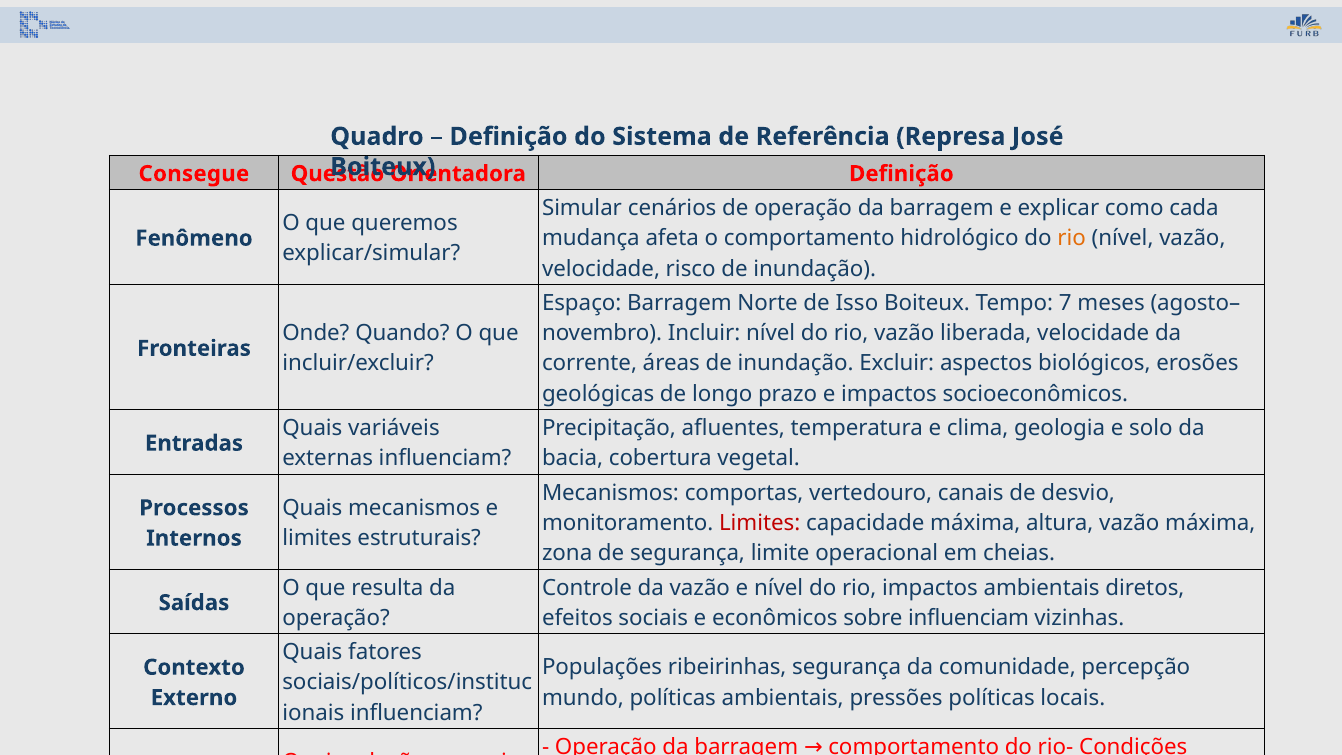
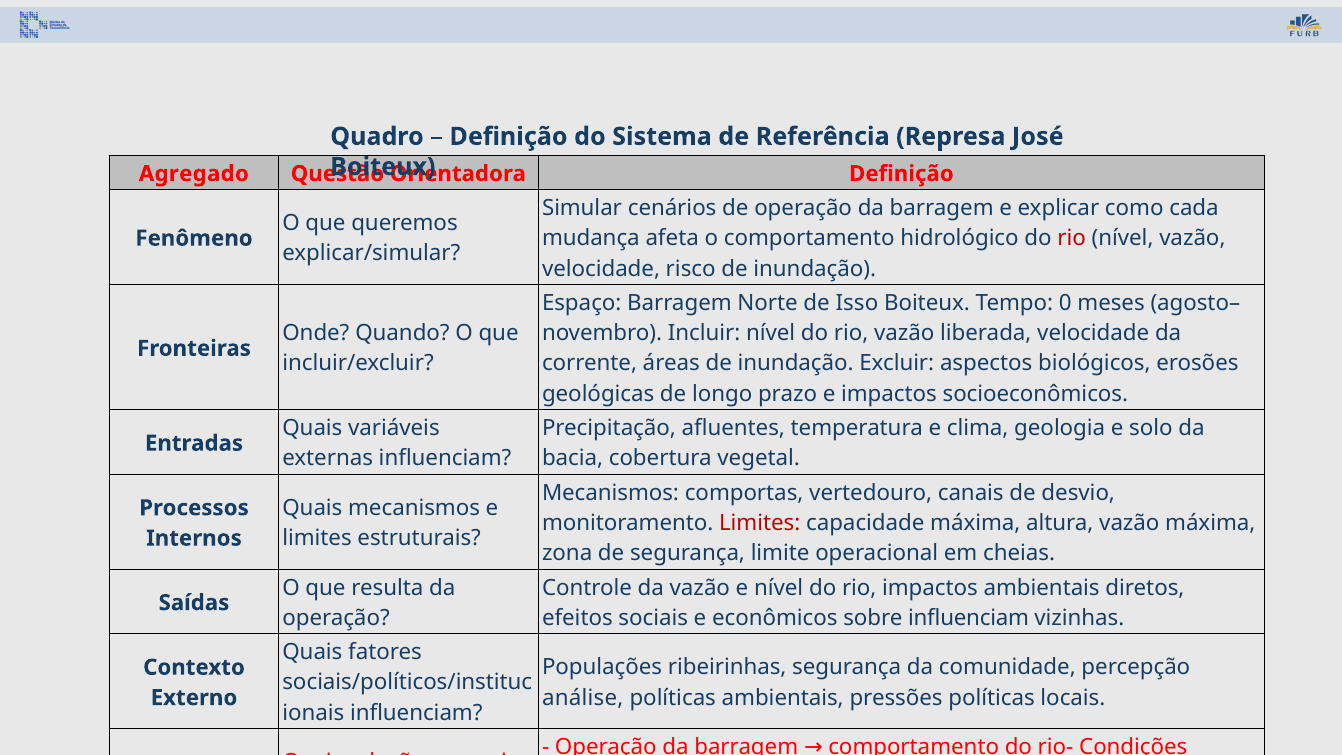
Consegue: Consegue -> Agregado (194, 174)
rio colour: orange -> red (1072, 238)
7: 7 -> 0 (1065, 303)
mundo: mundo -> análise (583, 698)
